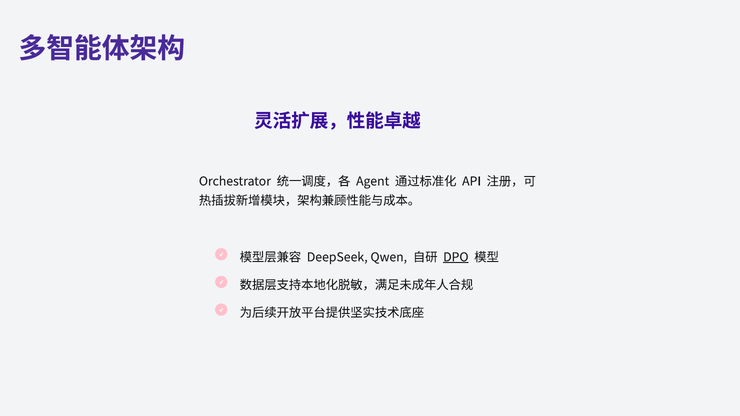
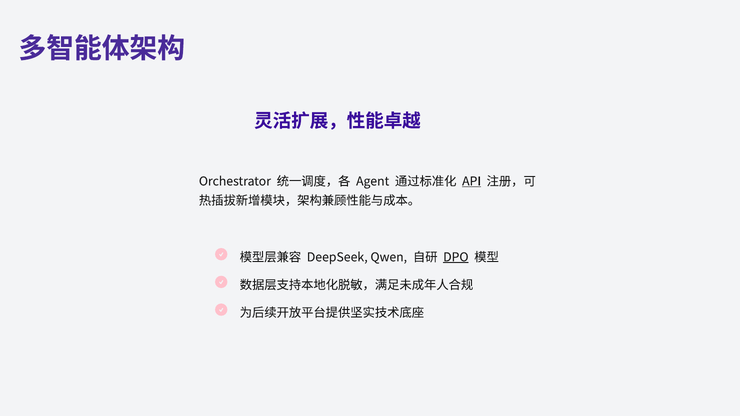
API underline: none -> present (472, 182)
